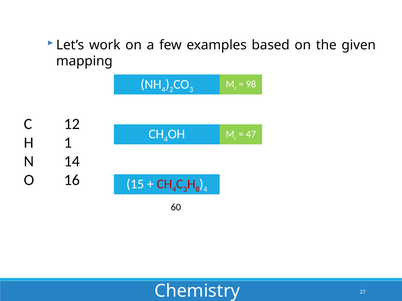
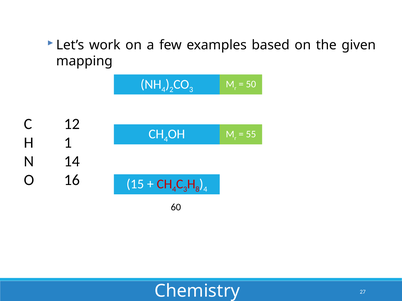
98: 98 -> 50 (251, 84)
47: 47 -> 55 (251, 134)
